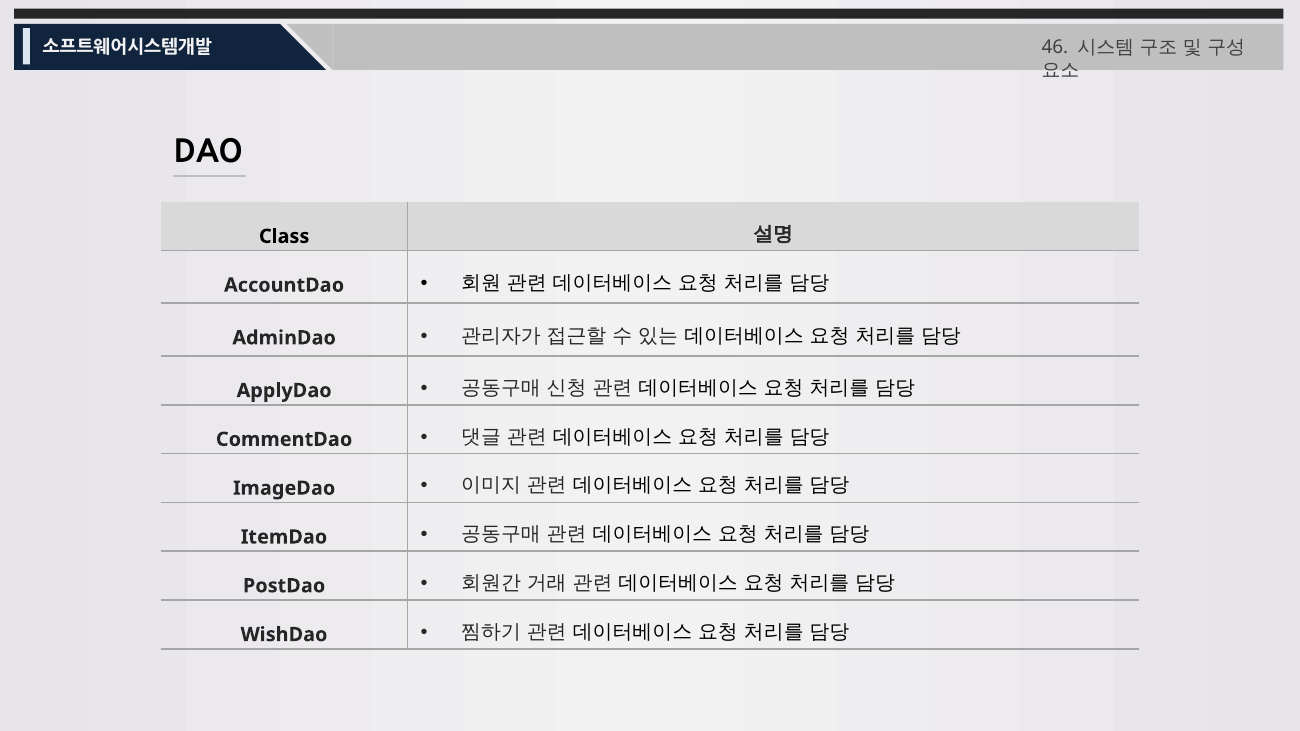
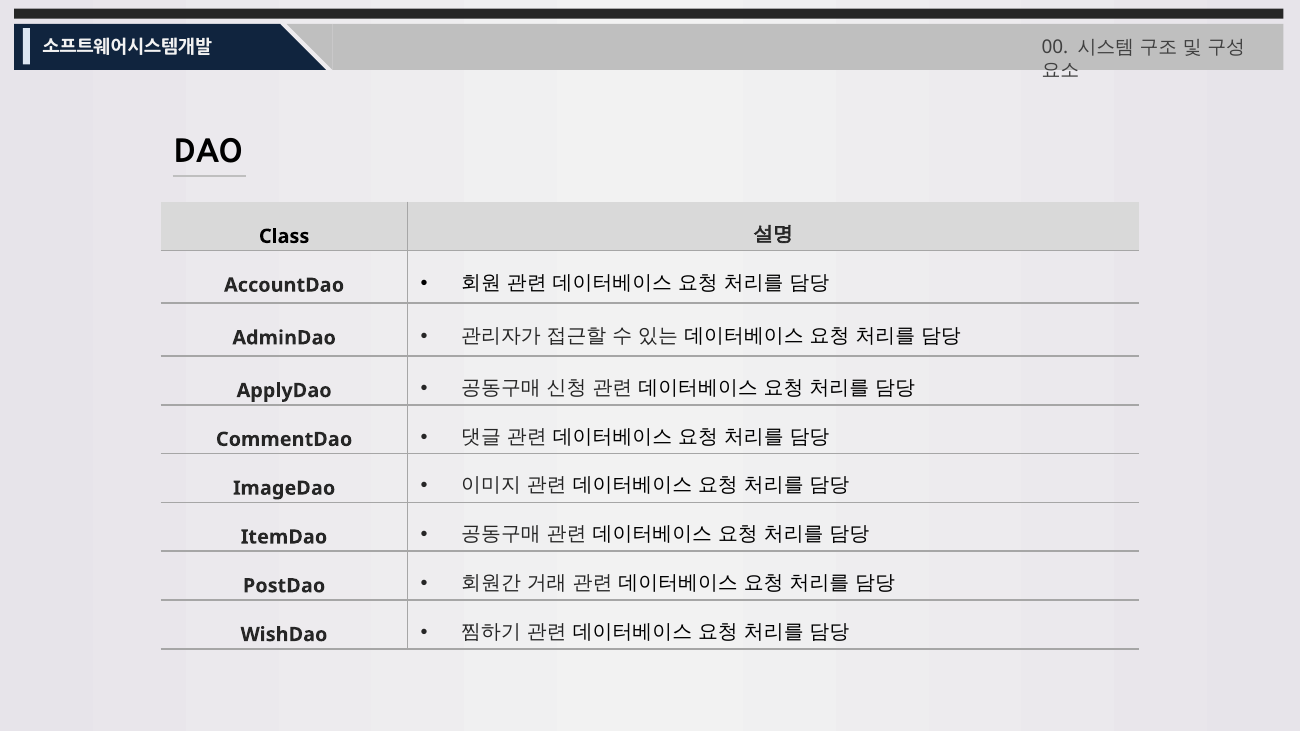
46: 46 -> 00 (1055, 47)
